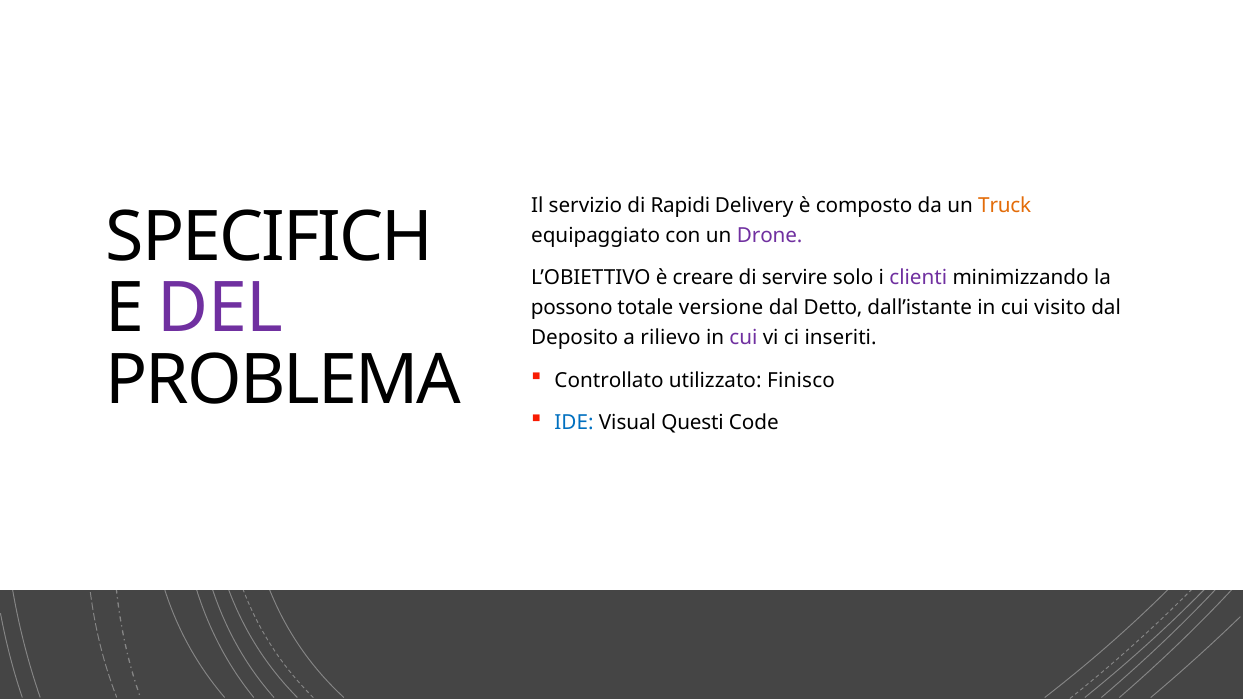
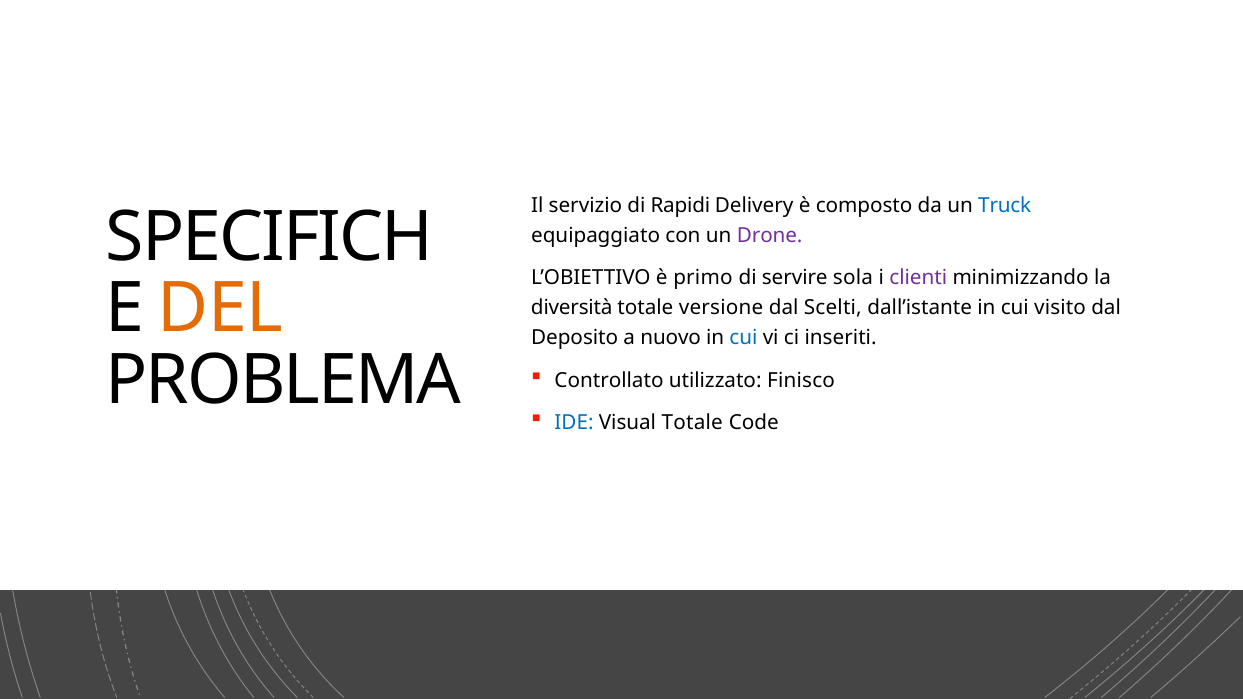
Truck colour: orange -> blue (1005, 206)
creare: creare -> primo (703, 278)
solo: solo -> sola (853, 278)
DEL colour: purple -> orange (221, 309)
possono: possono -> diversità (572, 308)
Detto: Detto -> Scelti (833, 308)
rilievo: rilievo -> nuovo (671, 338)
cui colour: purple -> blue (743, 338)
Visual Questi: Questi -> Totale (692, 423)
